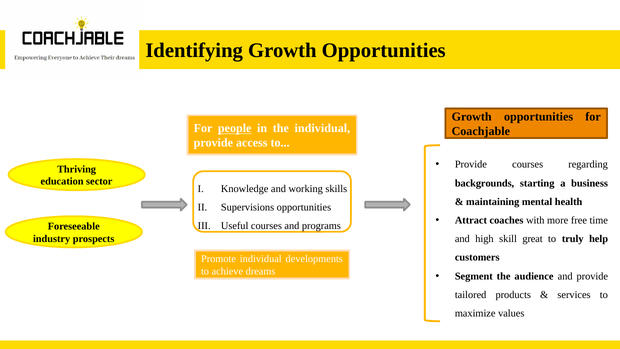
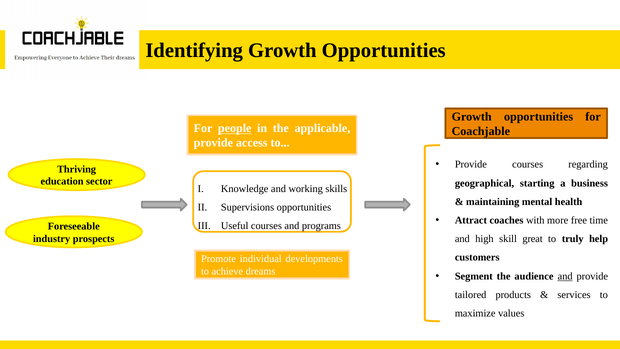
the individual: individual -> applicable (322, 128)
backgrounds: backgrounds -> geographical (485, 183)
and underline: none -> present (565, 276)
